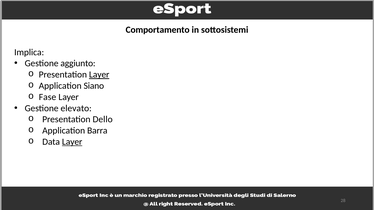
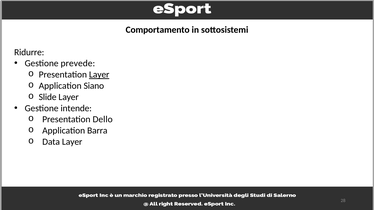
Implica: Implica -> Ridurre (29, 52)
aggiunto: aggiunto -> prevede (78, 64)
Fase: Fase -> Slide (48, 97)
elevato: elevato -> intende (76, 108)
Layer underline: present -> none (72, 142)
